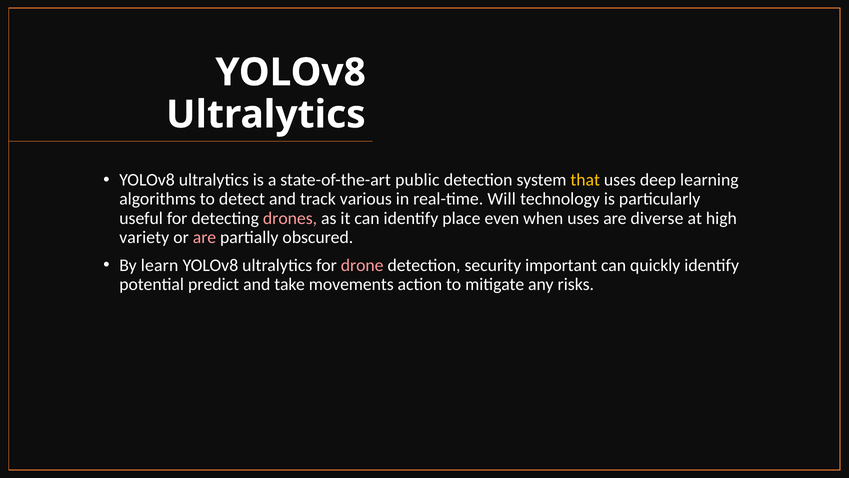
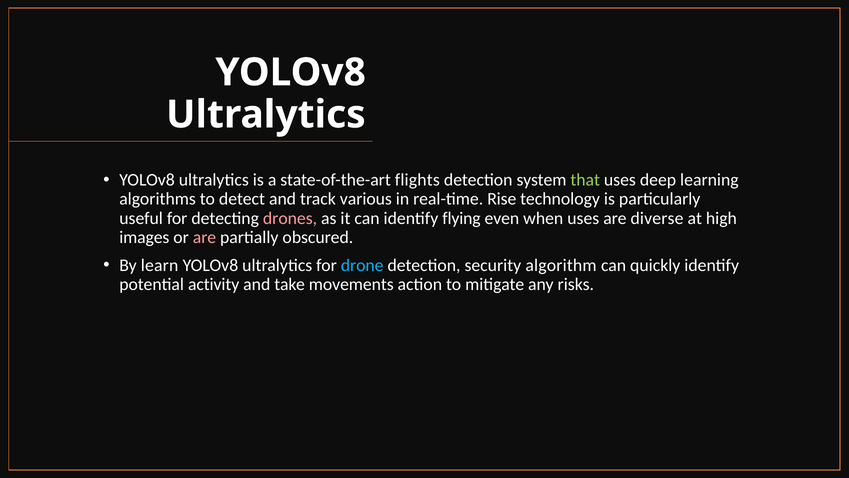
public: public -> flights (417, 180)
that colour: yellow -> light green (585, 180)
Will: Will -> Rise (502, 199)
place: place -> flying (461, 218)
variety: variety -> images (144, 237)
drone colour: pink -> light blue (362, 265)
important: important -> algorithm (561, 265)
predict: predict -> activity (214, 284)
